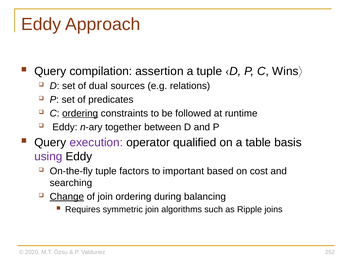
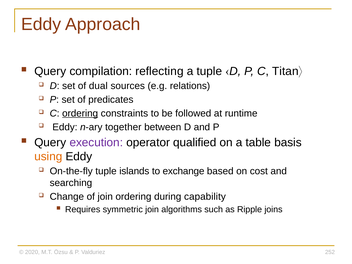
assertion: assertion -> reflecting (159, 71)
Wins: Wins -> Titan (285, 71)
using colour: purple -> orange (48, 156)
factors: factors -> islands (134, 171)
important: important -> exchange (184, 171)
Change underline: present -> none (67, 197)
balancing: balancing -> capability (205, 197)
